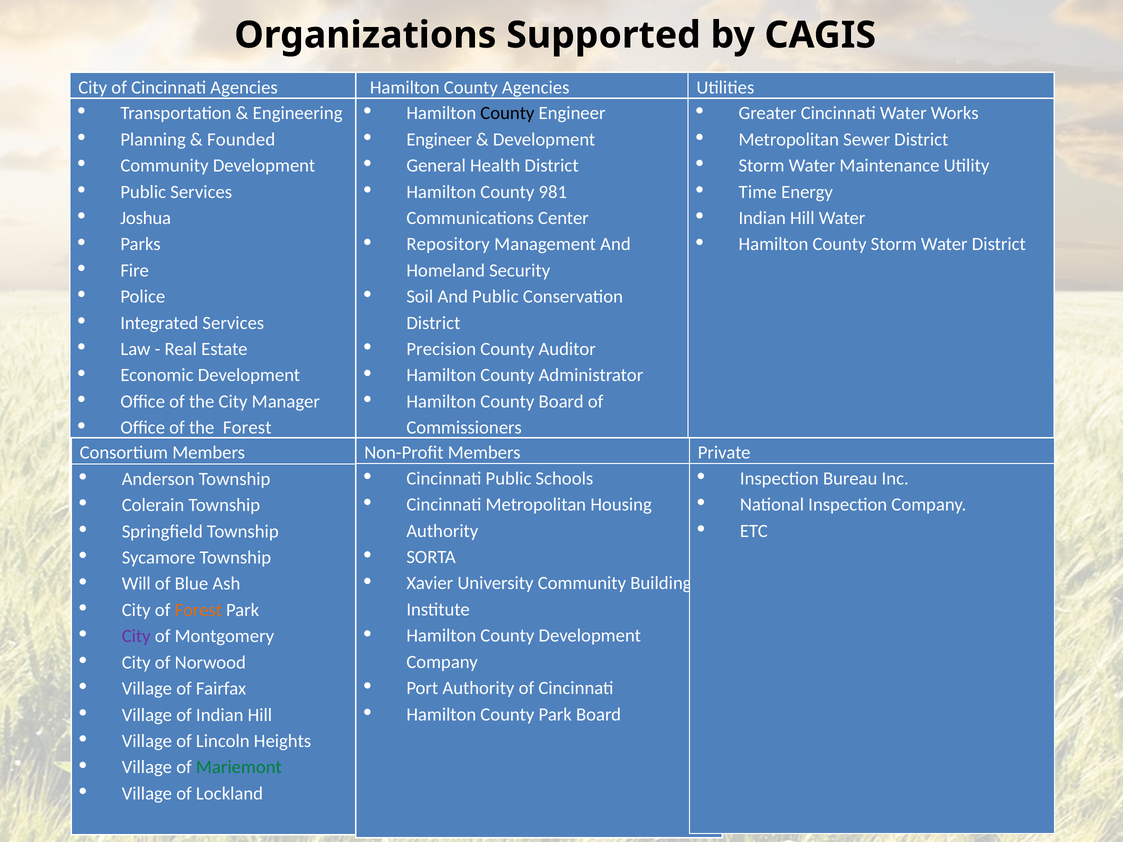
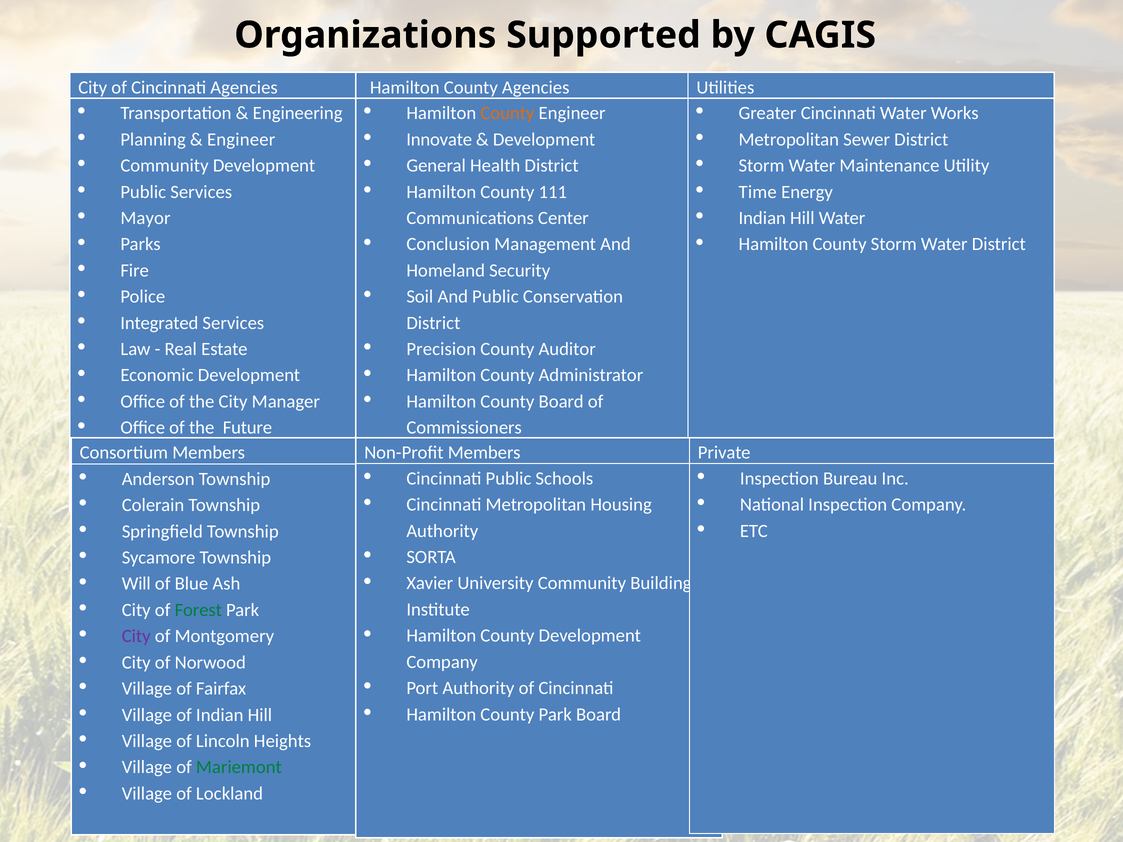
County colour: black -> orange (507, 113)
Founded: Founded -> Engineer (241, 139)
Engineer: Engineer -> Innovate (439, 139)
981: 981 -> 111 (553, 192)
Joshua: Joshua -> Mayor (145, 218)
Repository: Repository -> Conclusion (448, 244)
the Forest: Forest -> Future (247, 428)
Forest colour: orange -> green (198, 610)
